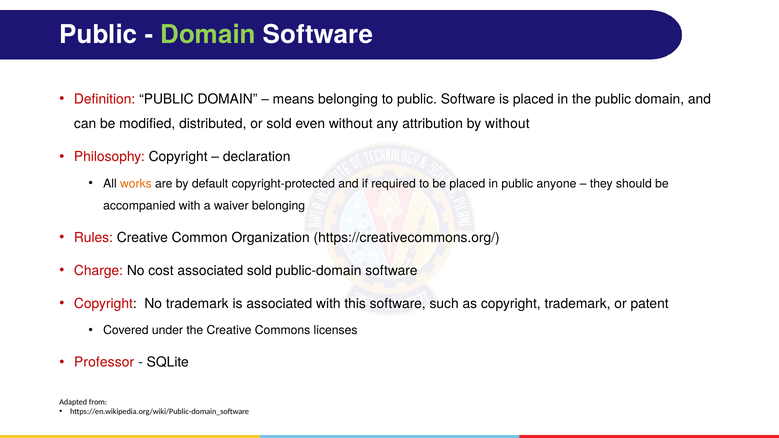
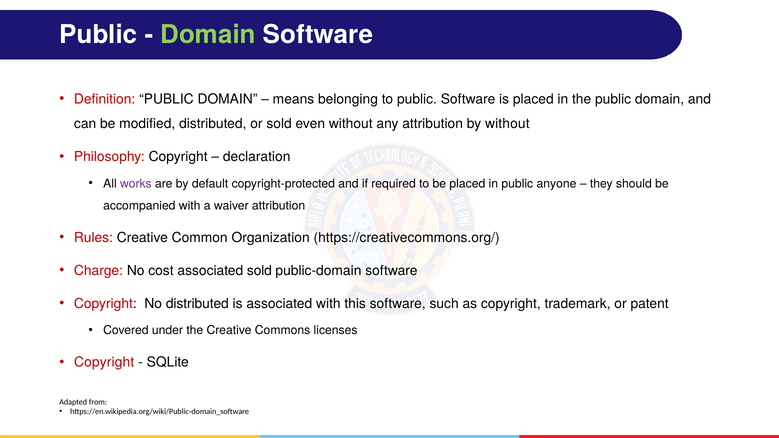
works colour: orange -> purple (136, 184)
waiver belonging: belonging -> attribution (279, 206)
No trademark: trademark -> distributed (197, 304)
Professor: Professor -> Copyright (104, 363)
